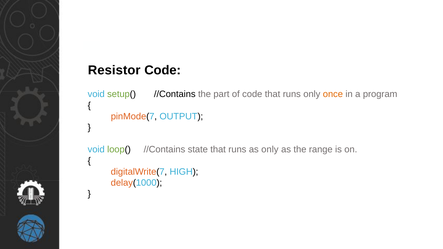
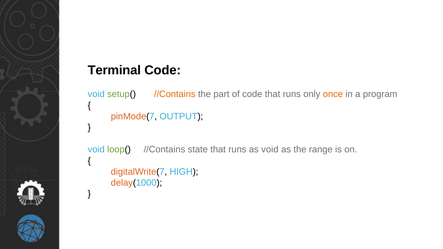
Resistor: Resistor -> Terminal (114, 70)
//Contains colour: black -> orange (175, 94)
as only: only -> void (270, 150)
